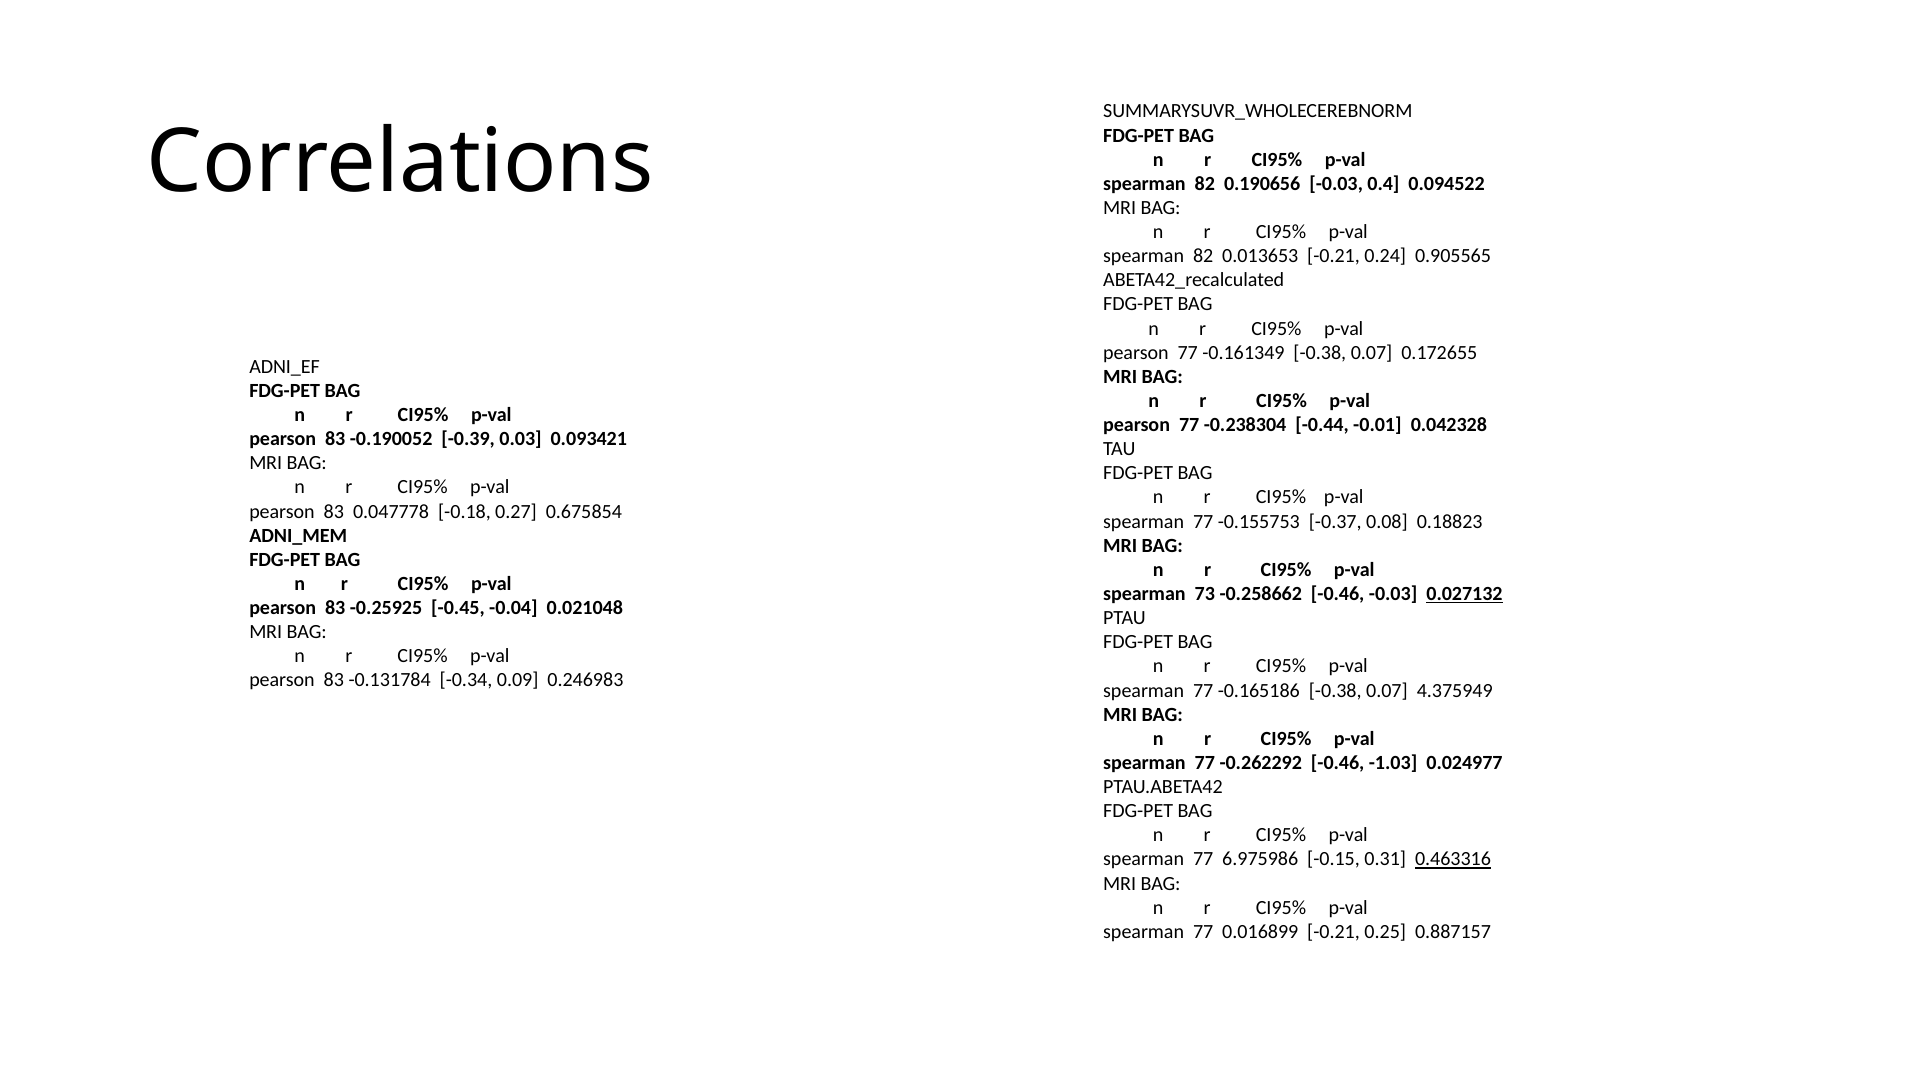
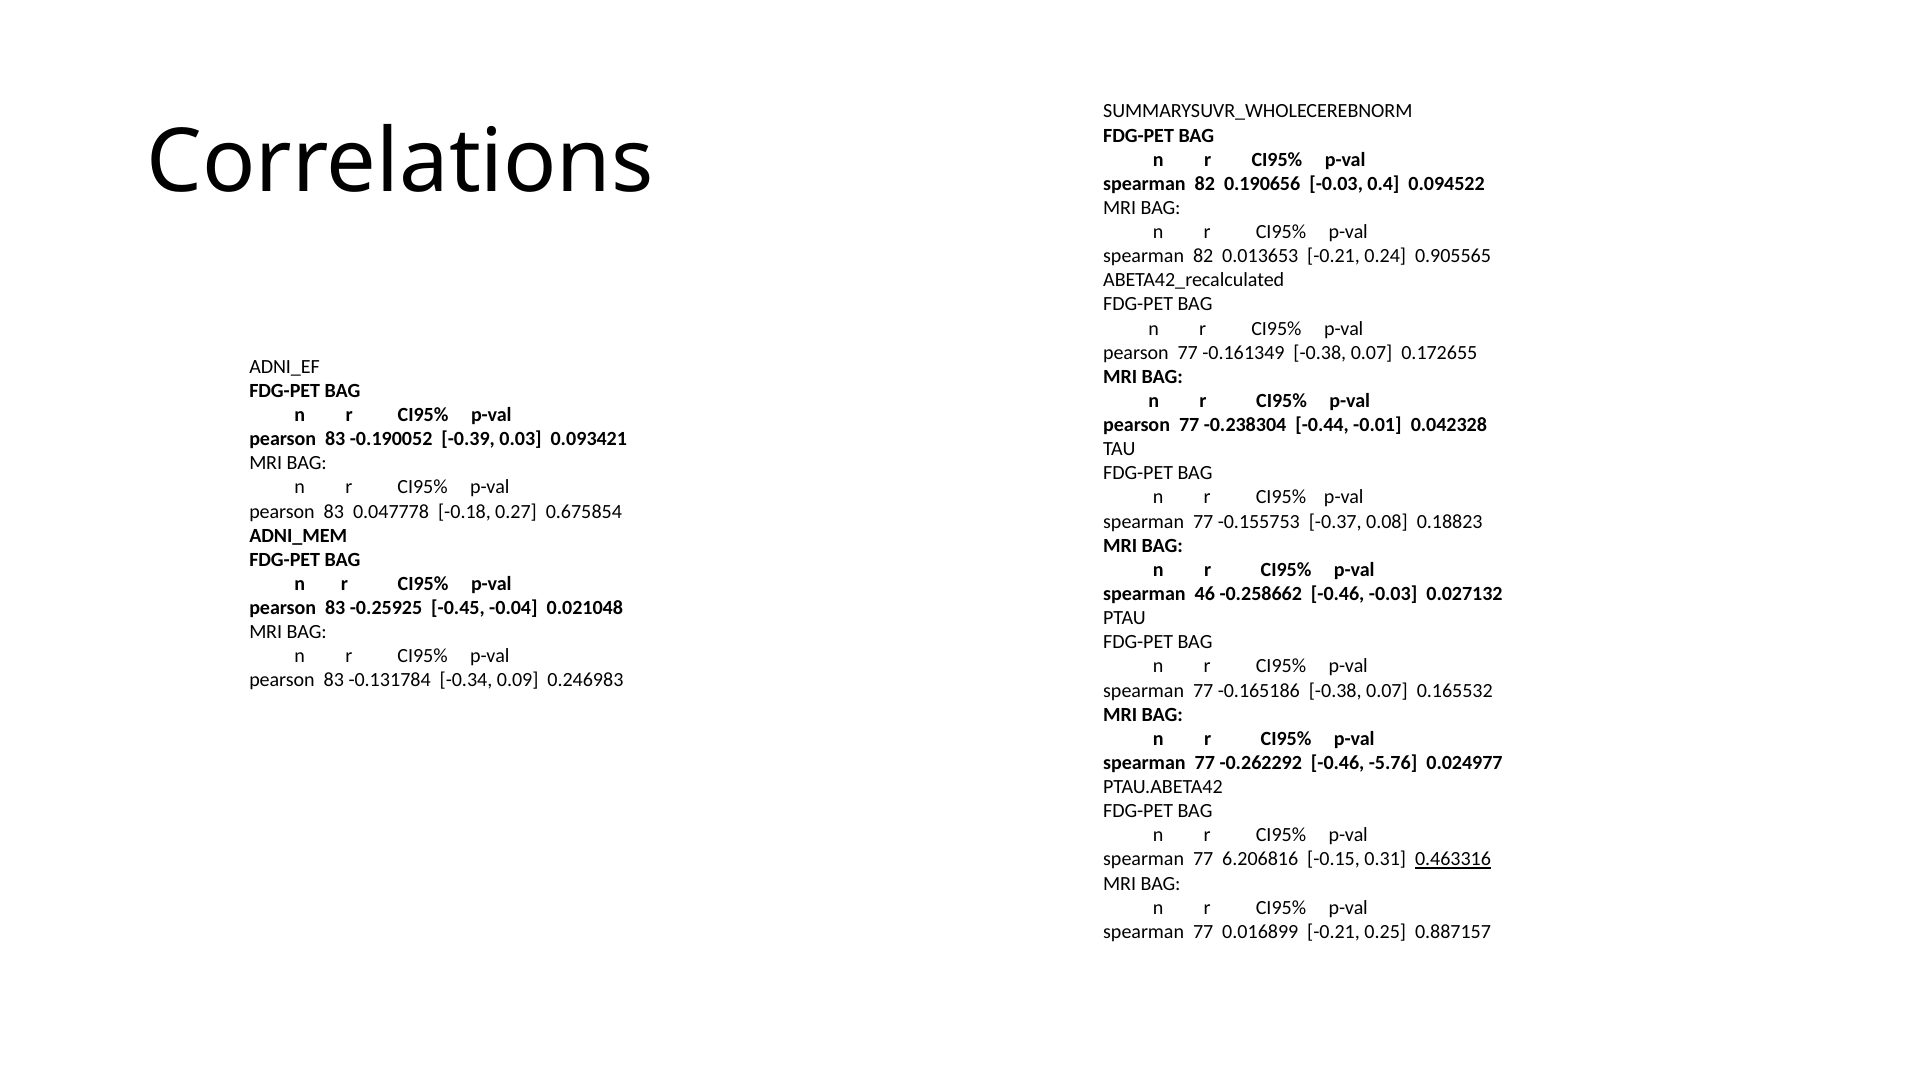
73: 73 -> 46 (1205, 594)
0.027132 underline: present -> none (1465, 594)
4.375949: 4.375949 -> 0.165532 (1455, 690)
-1.03: -1.03 -> -5.76 (1393, 762)
6.975986: 6.975986 -> 6.206816 (1260, 859)
